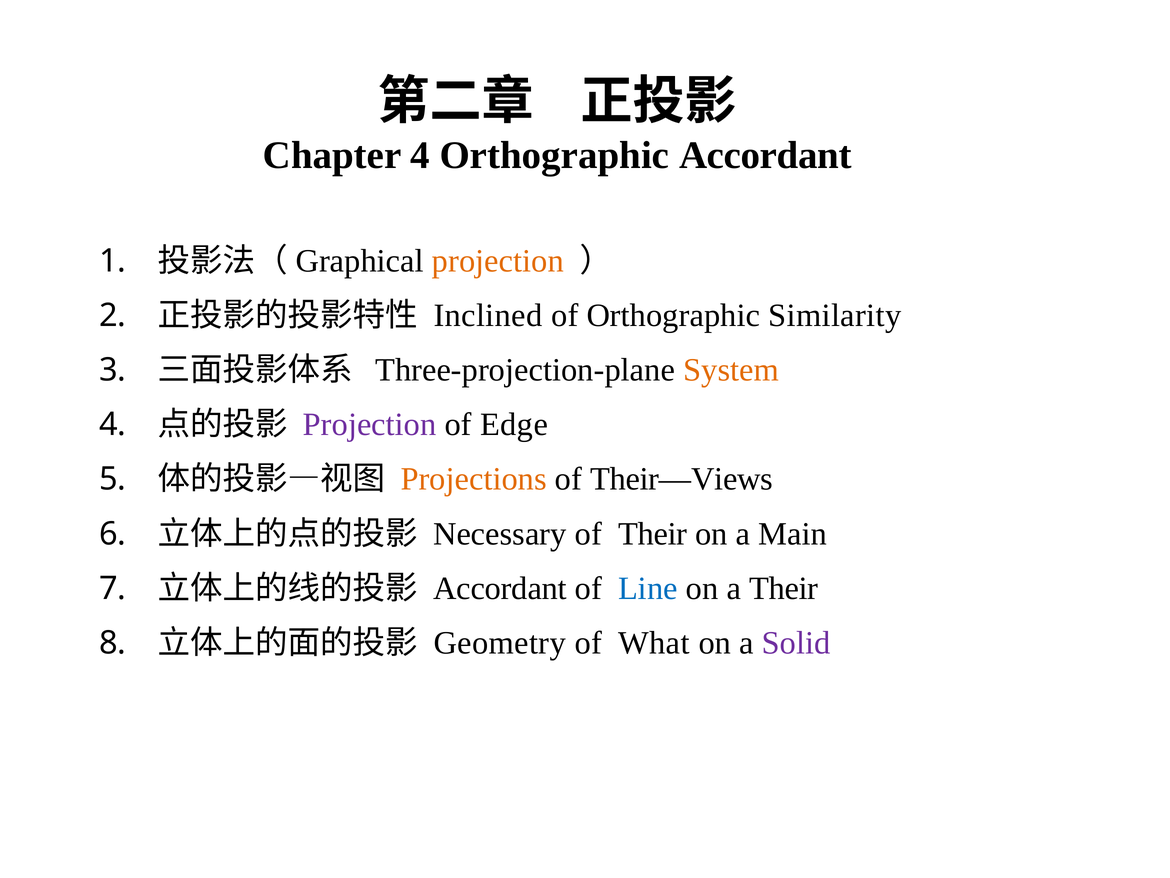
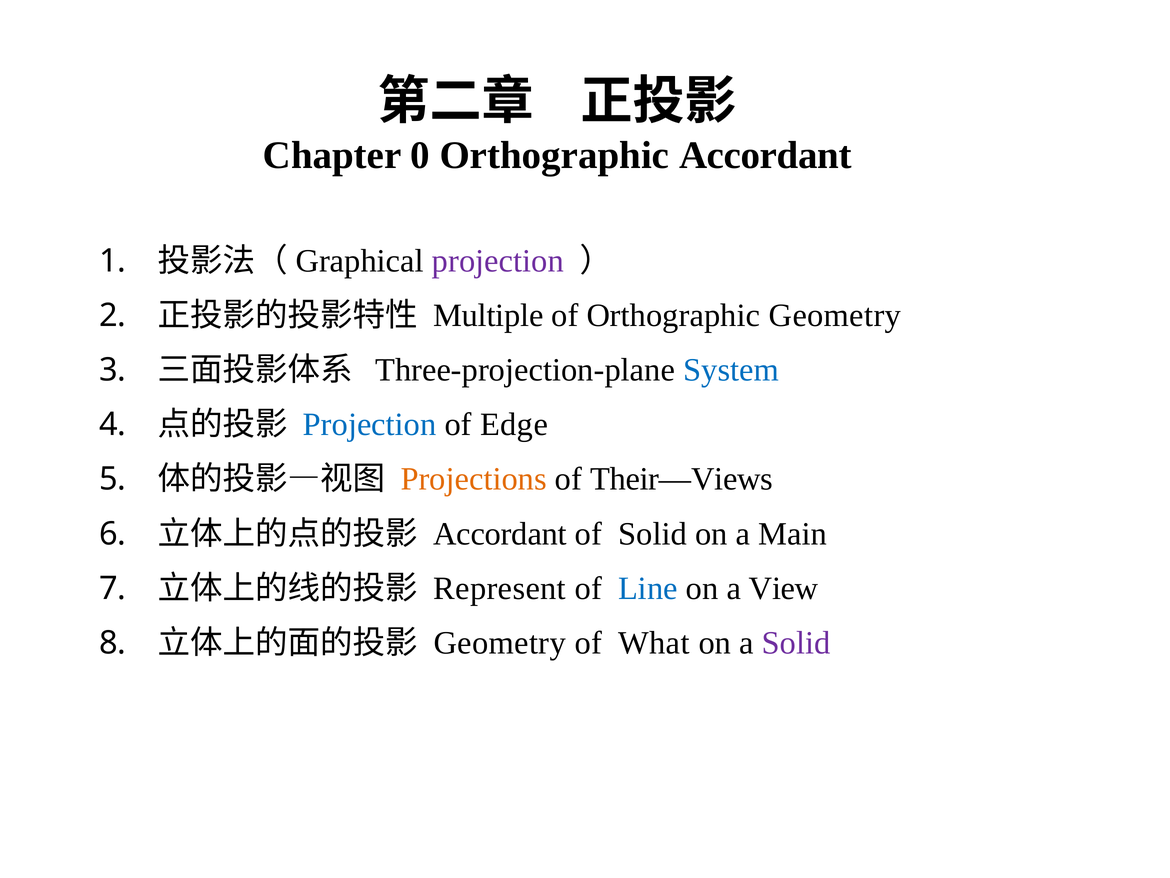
Chapter 4: 4 -> 0 (420, 155)
projection colour: orange -> purple (498, 261)
Inclined: Inclined -> Multiple (488, 315)
Orthographic Similarity: Similarity -> Geometry (835, 315)
System colour: orange -> blue (731, 370)
Projection colour: purple -> blue (370, 424)
Necessary: Necessary -> Accordant (500, 534)
of Their: Their -> Solid (653, 534)
Accordant: Accordant -> Represent (500, 588)
a Their: Their -> View (784, 588)
